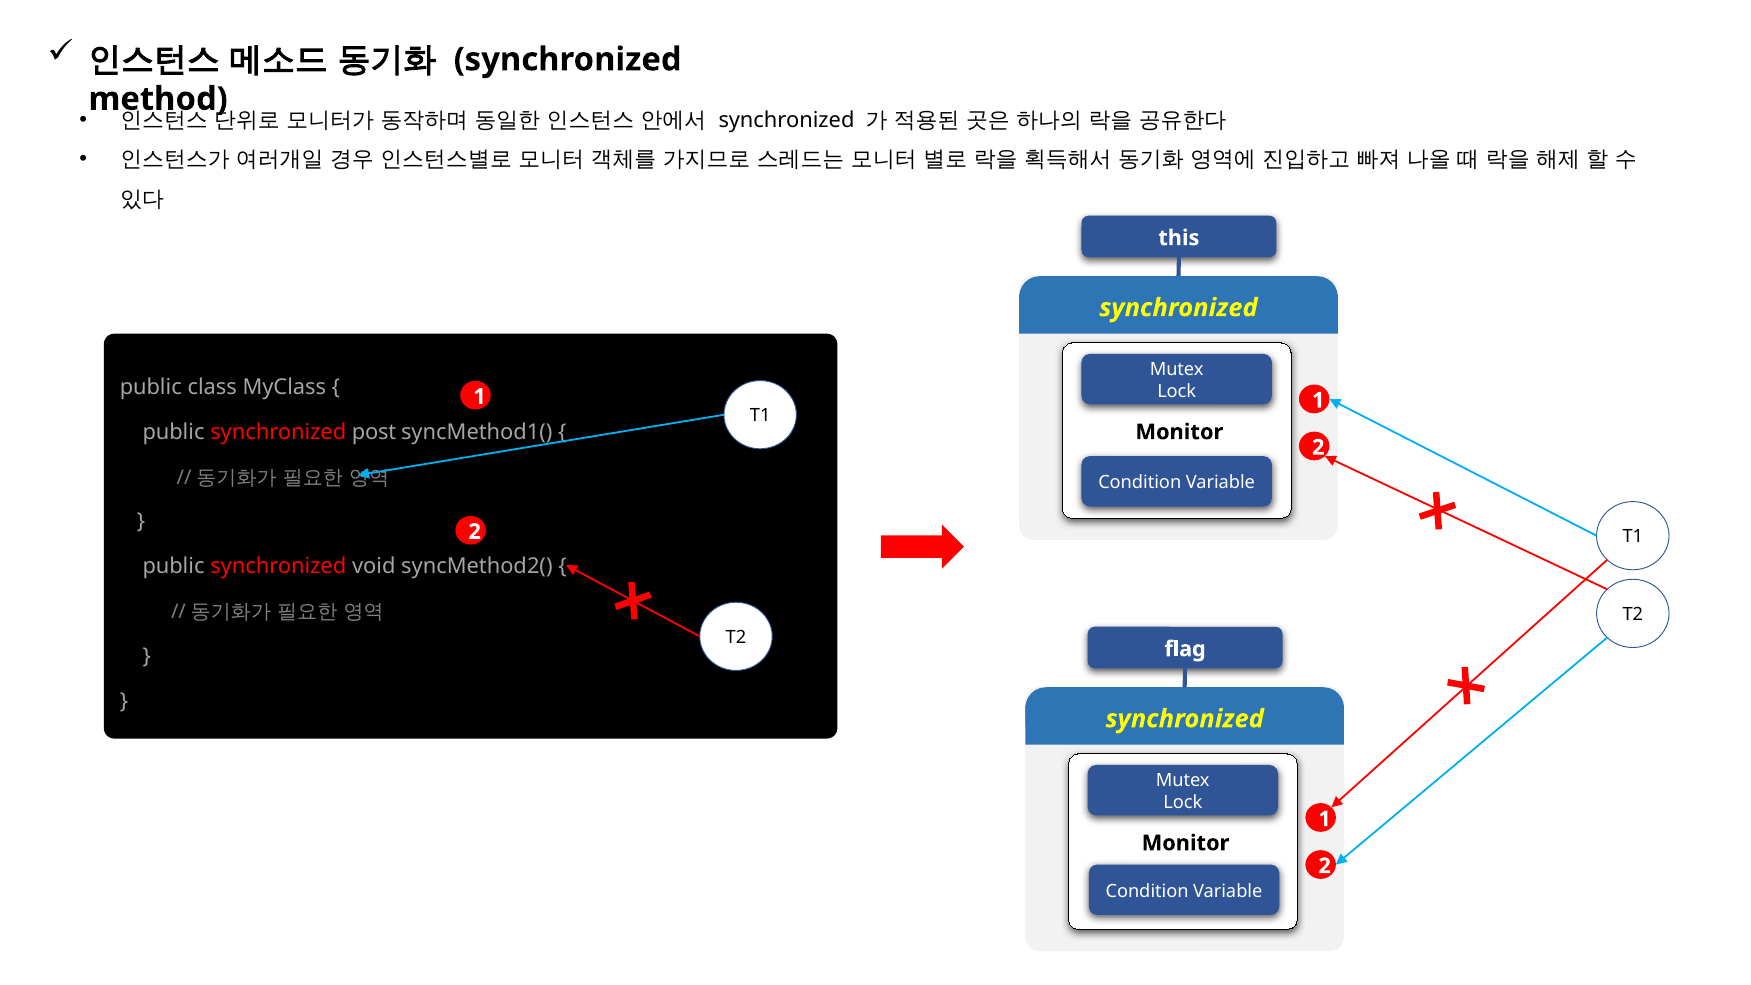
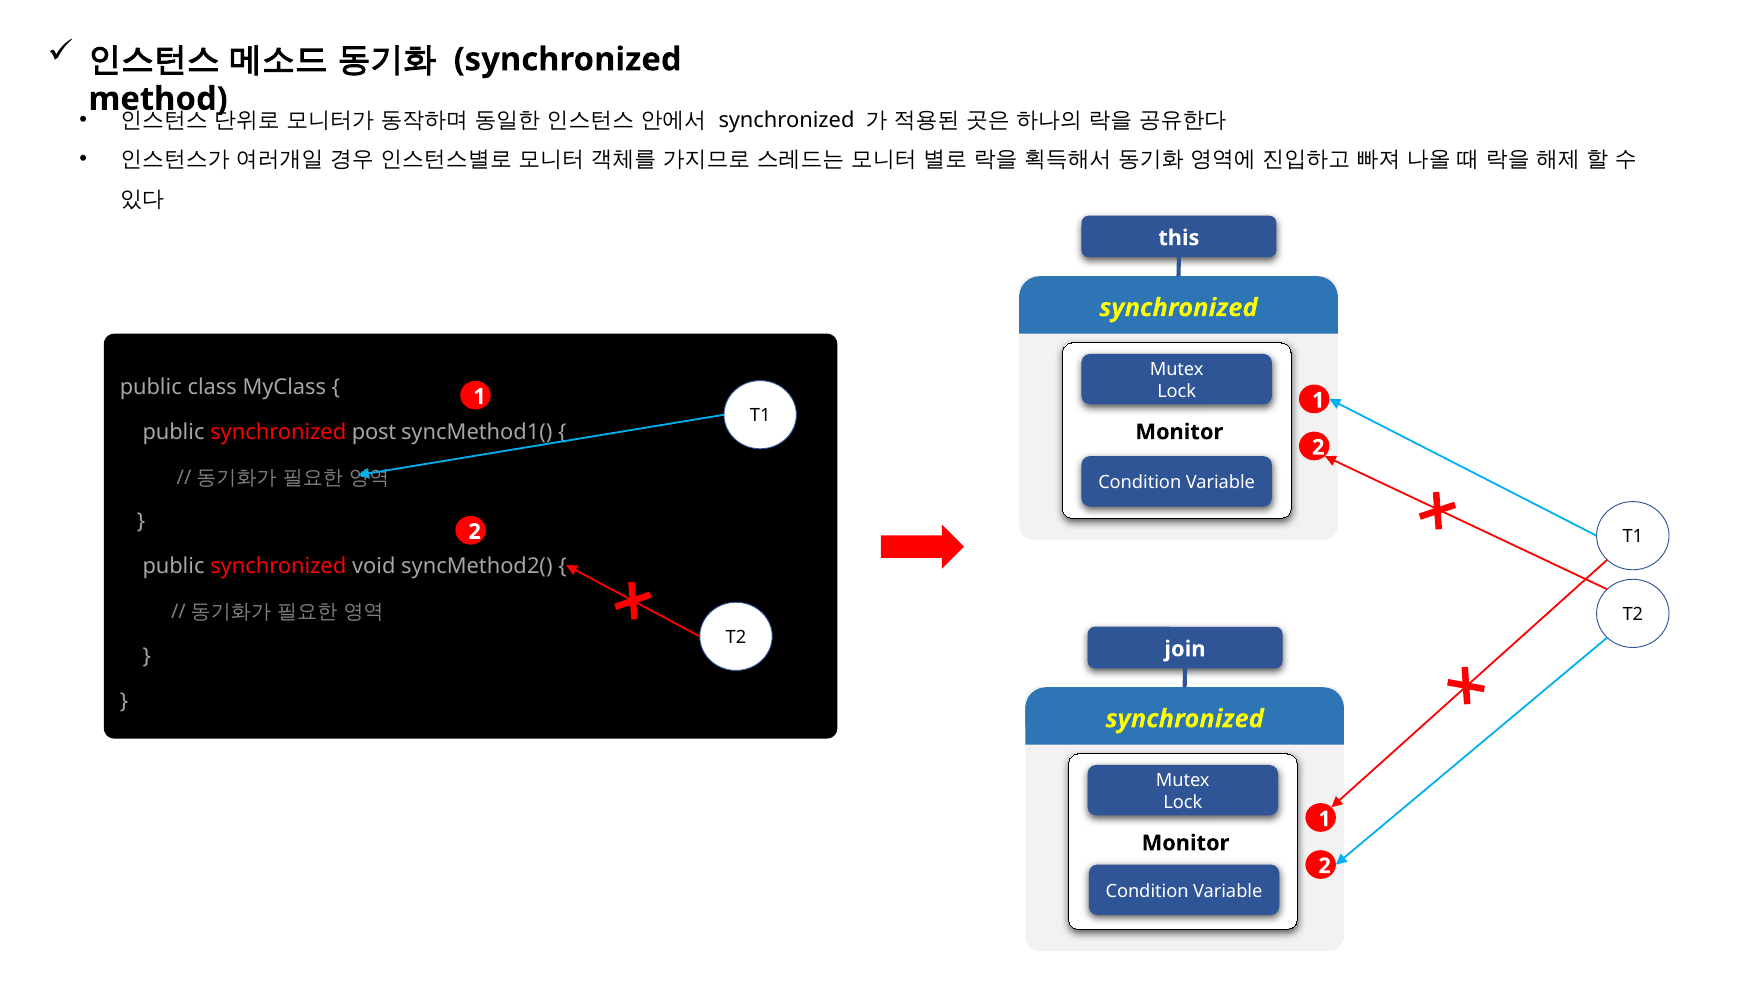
flag: flag -> join (1185, 649)
